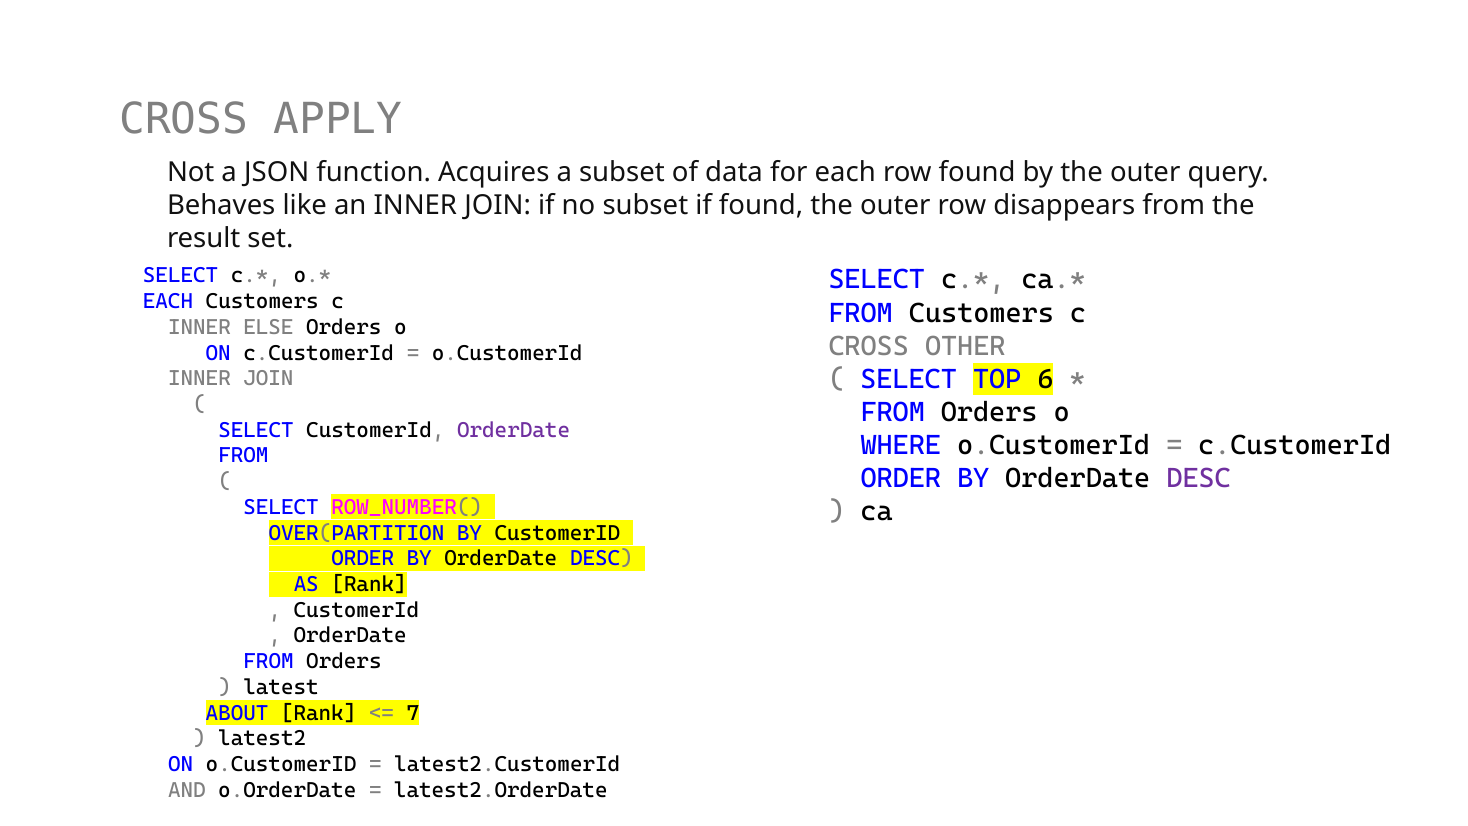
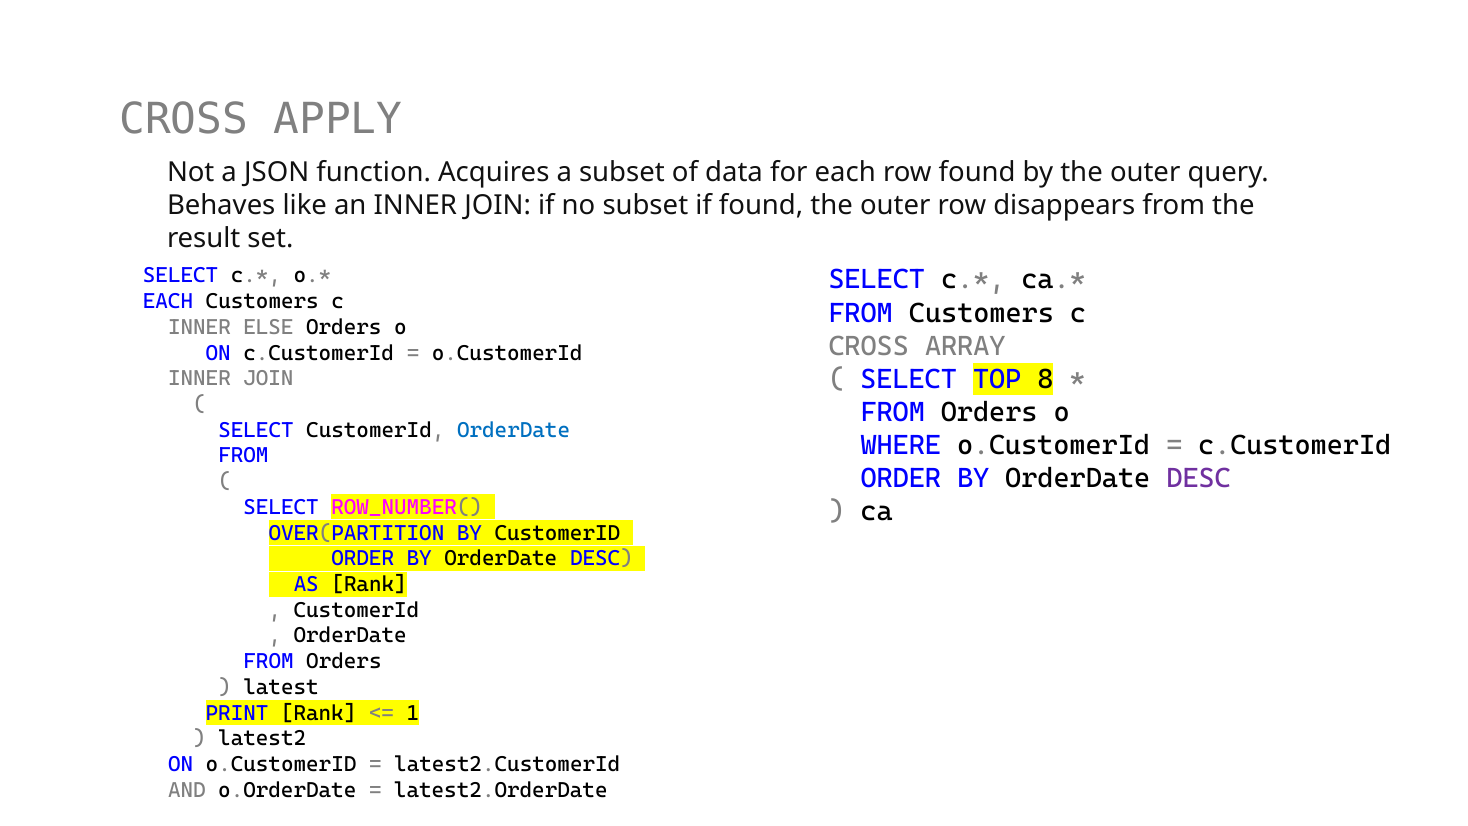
OTHER: OTHER -> ARRAY (965, 346)
6: 6 -> 8 (1045, 379)
OrderDate colour: purple -> blue (514, 430)
ABOUT: ABOUT -> PRINT (237, 713)
7: 7 -> 1 (413, 713)
